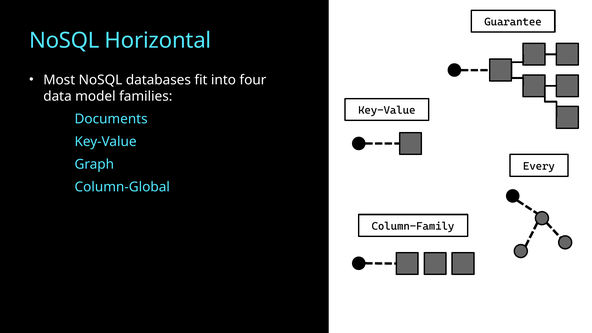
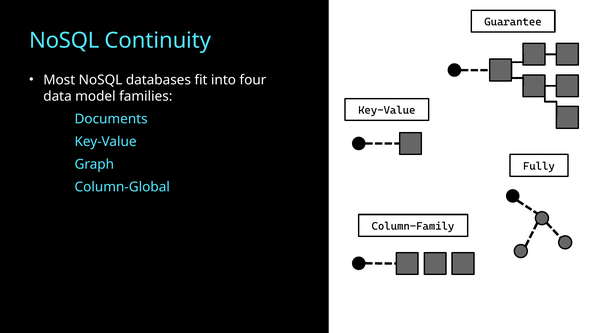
Horizontal: Horizontal -> Continuity (158, 41)
Every: Every -> Fully (539, 166)
